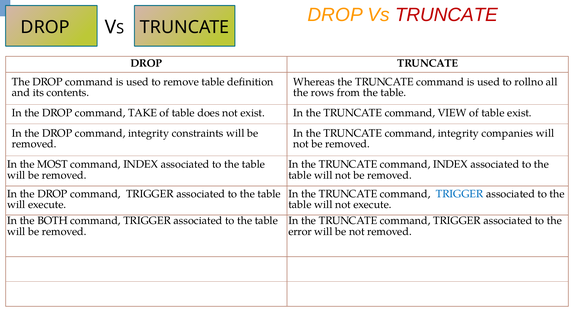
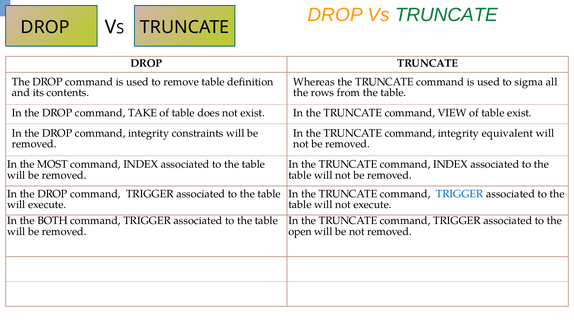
TRUNCATE colour: red -> green (447, 15)
rollno: rollno -> sigma (529, 82)
companies: companies -> equivalent (507, 133)
error: error -> open (300, 231)
